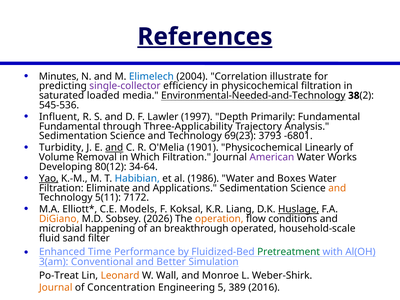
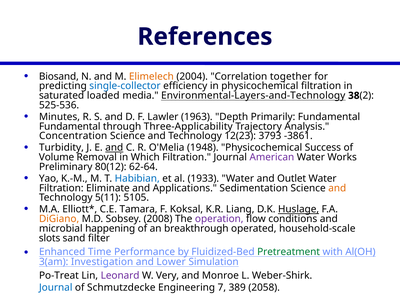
References underline: present -> none (205, 37)
Minutes: Minutes -> Biosand (59, 76)
Elimelech colour: blue -> orange (151, 76)
illustrate: illustrate -> together (291, 76)
single-collector colour: purple -> blue (125, 86)
Environmental-Needed-and-Technology: Environmental-Needed-and-Technology -> Environmental-Layers-and-Technology (253, 96)
545-536: 545-536 -> 525-536 (59, 105)
Influent: Influent -> Minutes (59, 117)
1997: 1997 -> 1963 (197, 117)
Sedimentation: Sedimentation -> Concentration (73, 136)
69(23: 69(23 -> 12(23 (240, 136)
-6801: -6801 -> -3861 (298, 136)
1901: 1901 -> 1948 (203, 148)
Linearly: Linearly -> Success (323, 148)
Developing: Developing -> Preliminary (66, 167)
34-64: 34-64 -> 62-64 (143, 167)
Yao underline: present -> none (49, 178)
1986: 1986 -> 1933 (203, 178)
Boxes: Boxes -> Outlet (292, 178)
7172: 7172 -> 5105 (136, 198)
Models: Models -> Tamara (139, 209)
2026: 2026 -> 2008 (158, 219)
operation colour: orange -> purple (219, 219)
fluid: fluid -> slots (50, 238)
Conventional: Conventional -> Investigation (102, 262)
Better: Better -> Lower (171, 262)
Leonard colour: orange -> purple (120, 276)
Wall: Wall -> Very (168, 276)
Journal colour: orange -> blue (56, 288)
Concentration: Concentration -> Schmutzdecke (121, 288)
5: 5 -> 7 (222, 288)
2016: 2016 -> 2058 (264, 288)
